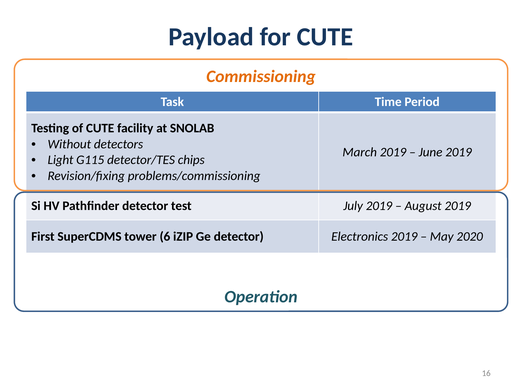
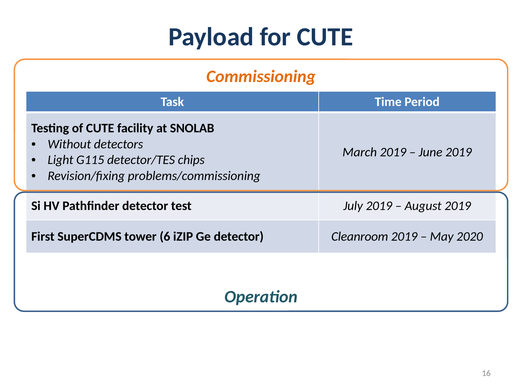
Electronics: Electronics -> Cleanroom (360, 237)
